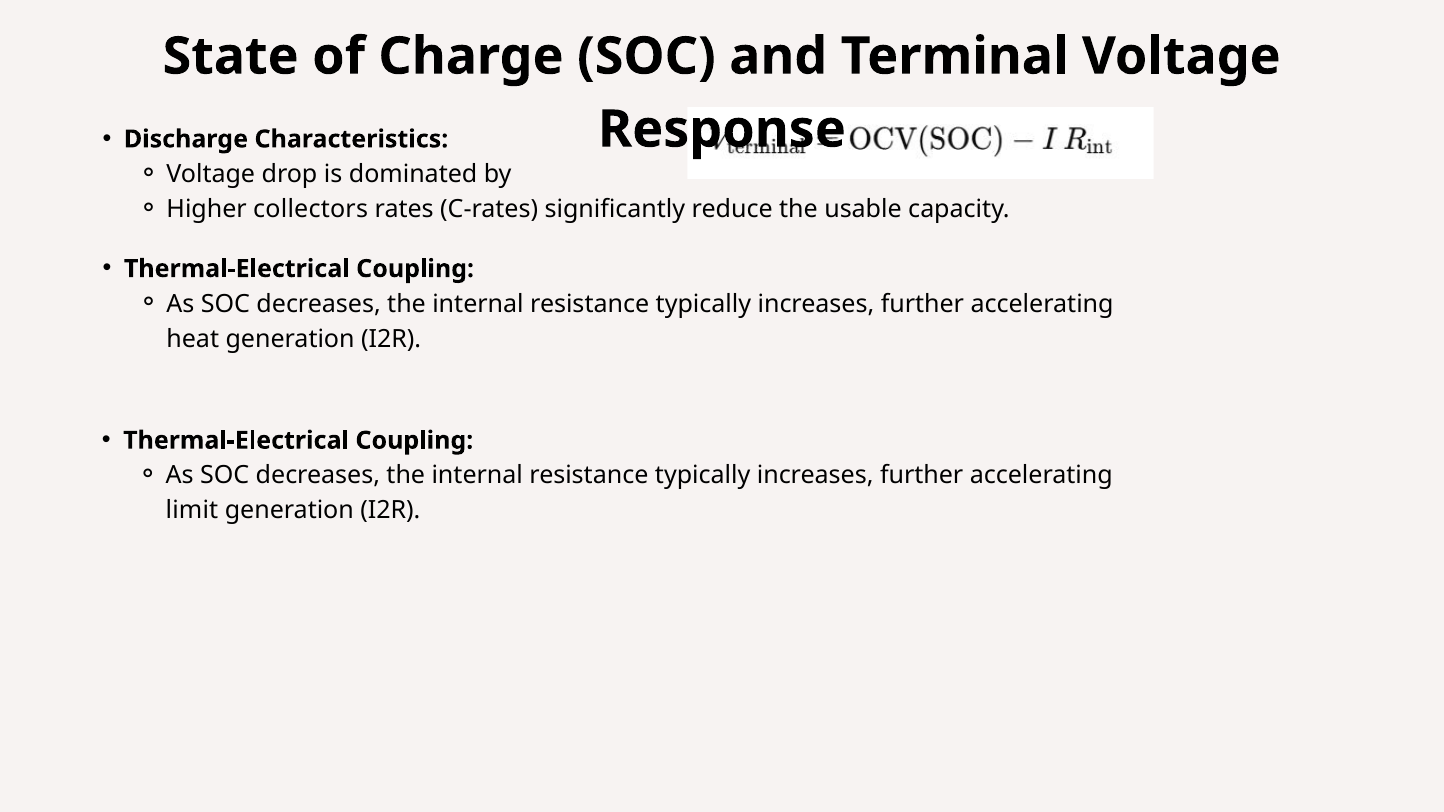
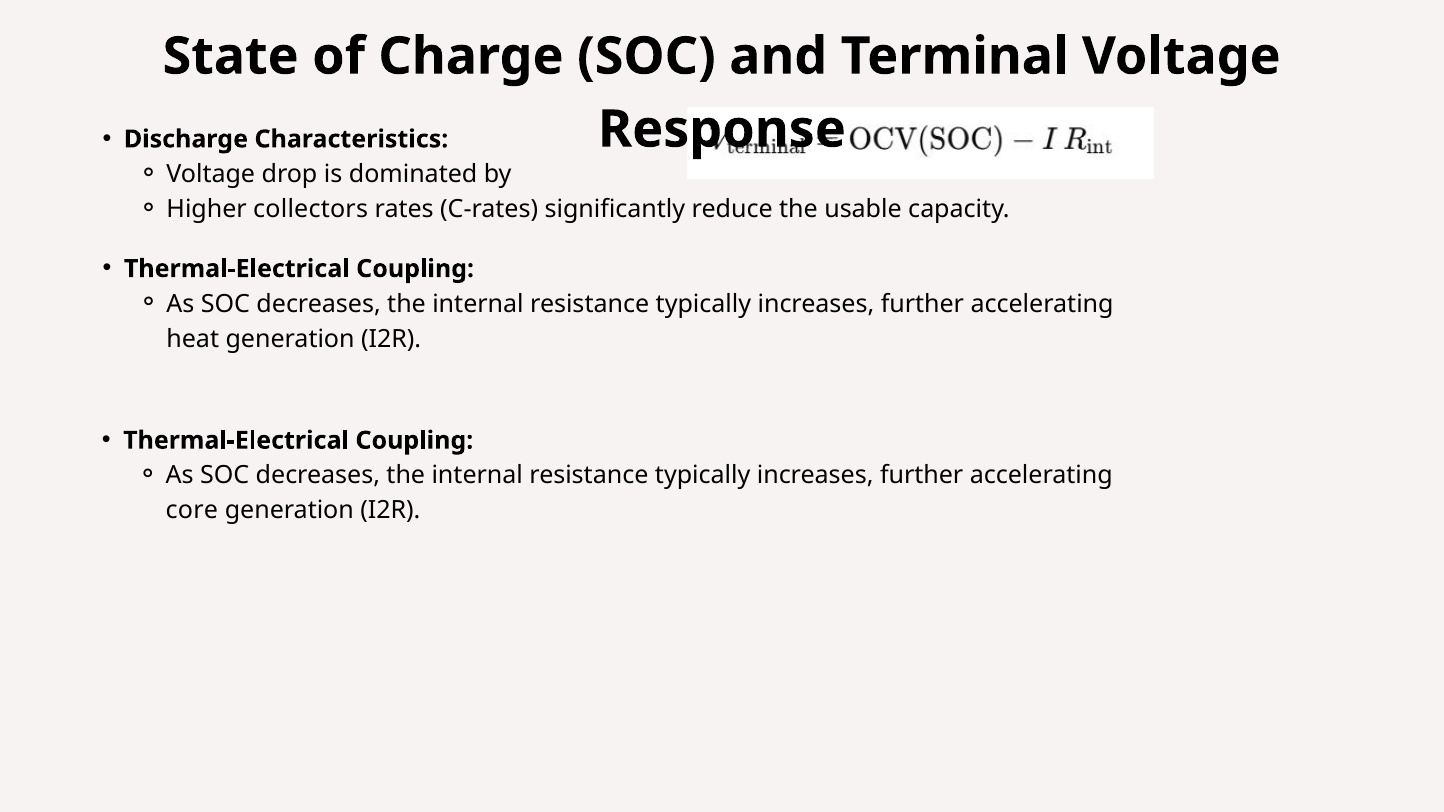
limit: limit -> core (192, 511)
